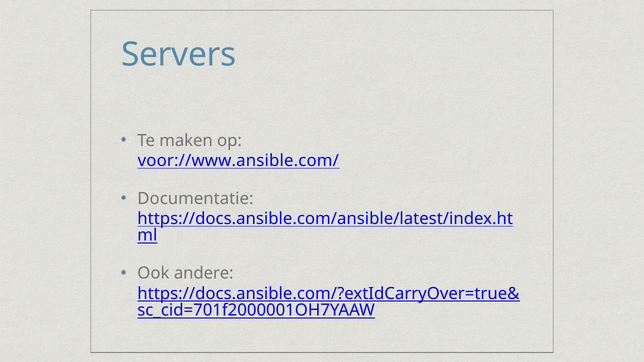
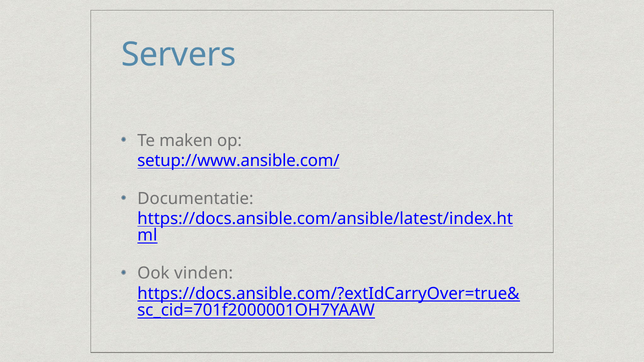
voor://www.ansible.com/: voor://www.ansible.com/ -> setup://www.ansible.com/ (238, 161)
andere: andere -> vinden (204, 274)
